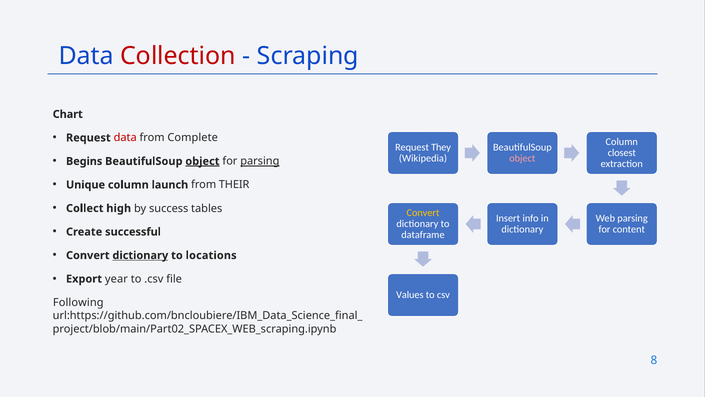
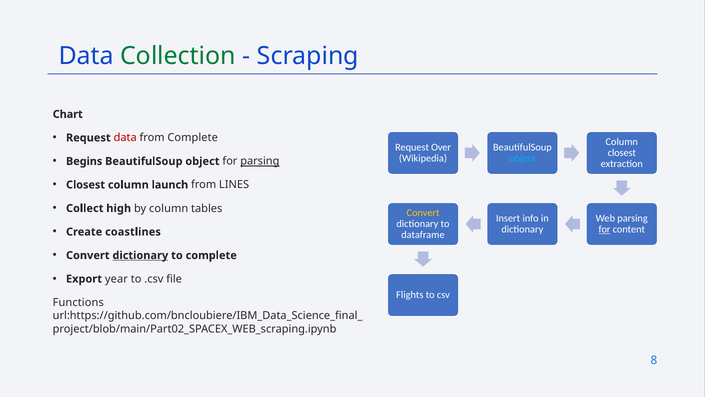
Collection colour: red -> green (178, 56)
They: They -> Over (441, 147)
object colour: pink -> light blue (522, 158)
object underline: present -> none (202, 161)
Unique: Unique -> Closest (86, 185)
THEIR: THEIR -> LINES (234, 185)
by success: success -> column (169, 208)
for underline: none -> present (604, 229)
successful: successful -> coastlines (133, 232)
to locations: locations -> complete (211, 255)
Values: Values -> Flights (410, 295)
Following: Following -> Functions (78, 302)
